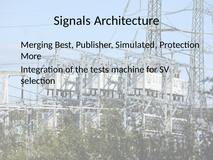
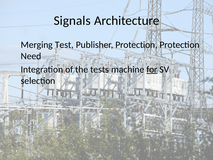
Best: Best -> Test (64, 45)
Publisher Simulated: Simulated -> Protection (136, 45)
More: More -> Need (31, 56)
for underline: none -> present (152, 69)
